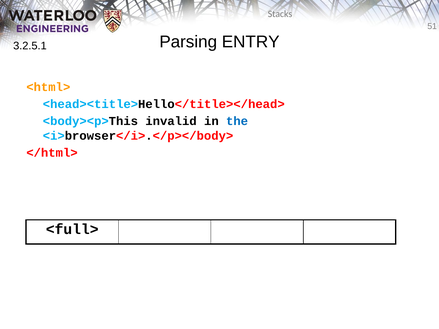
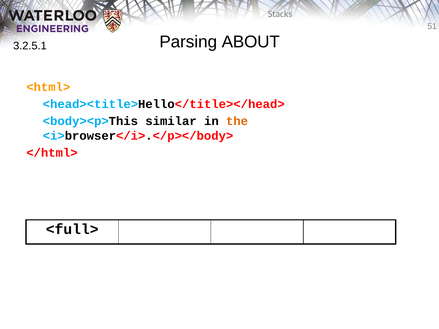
ENTRY: ENTRY -> ABOUT (251, 42)
invalid: invalid -> similar (171, 121)
the colour: blue -> orange (237, 121)
